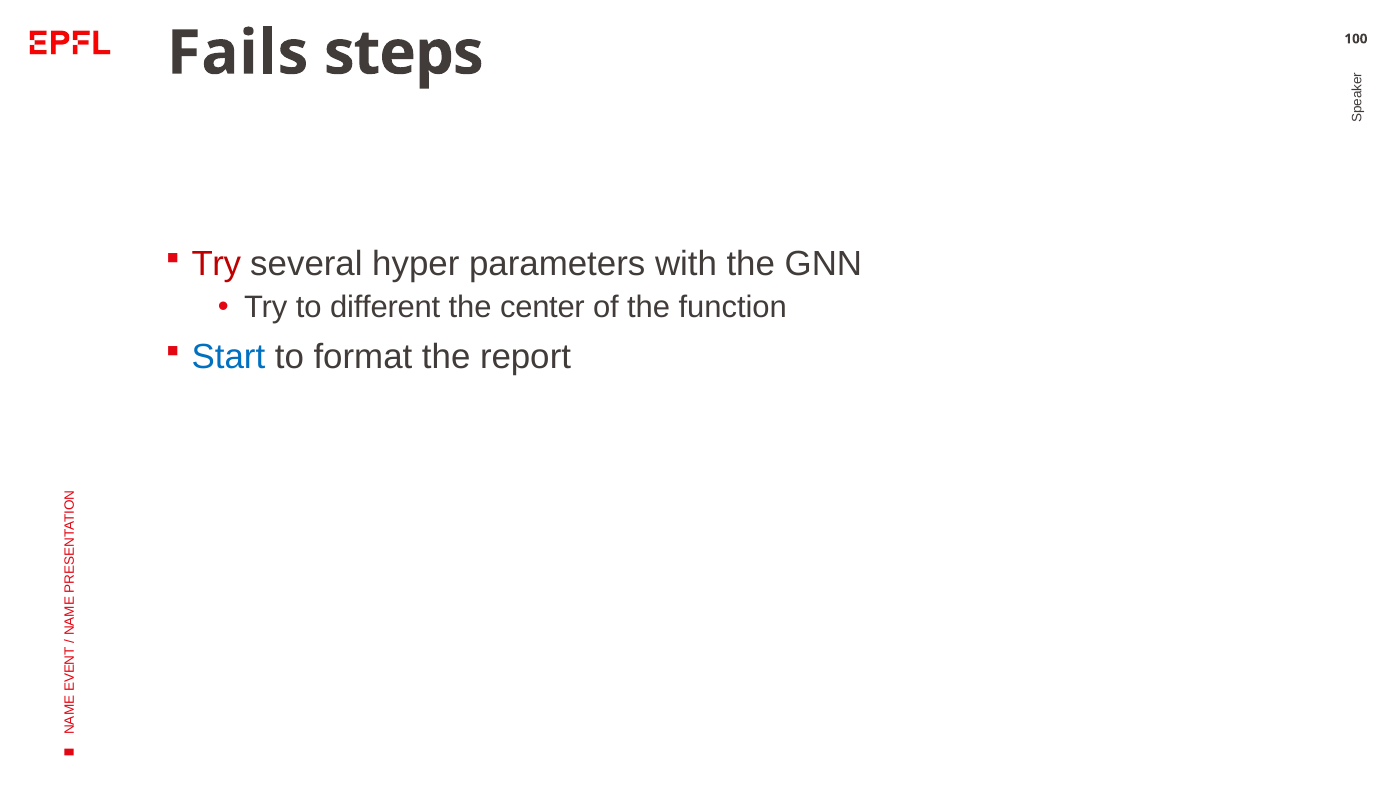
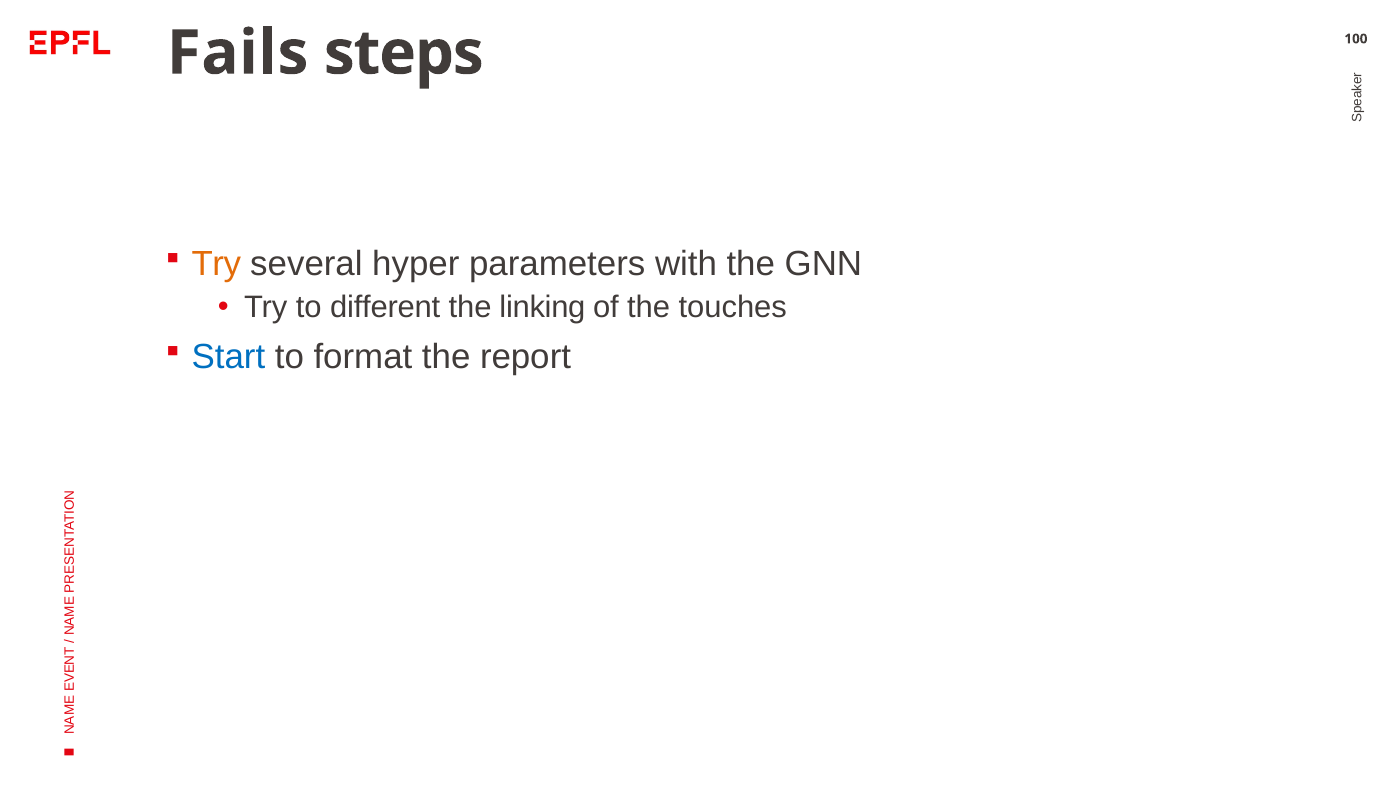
Try colour: red -> orange (216, 264)
center: center -> linking (542, 307)
function: function -> touches (733, 307)
